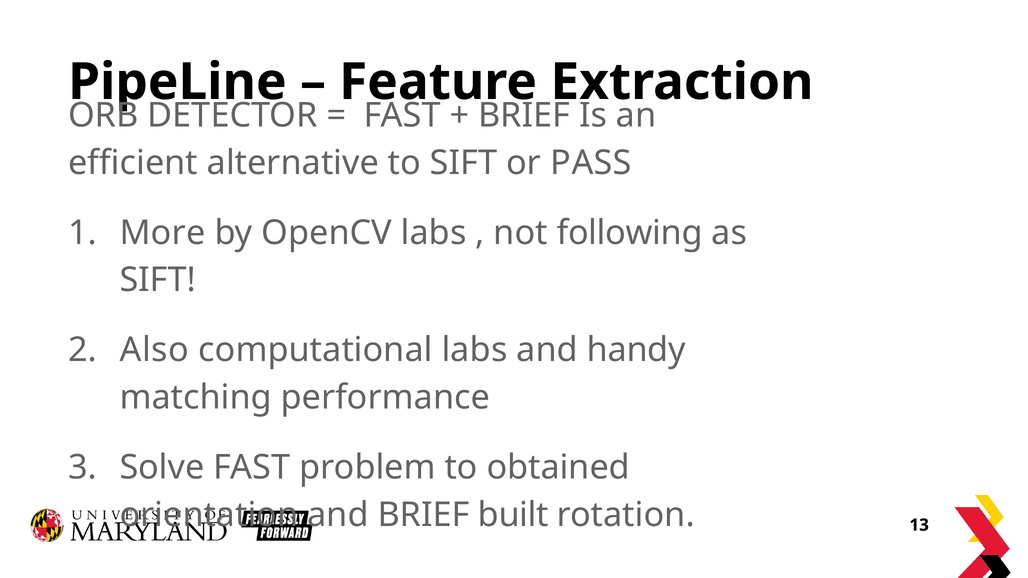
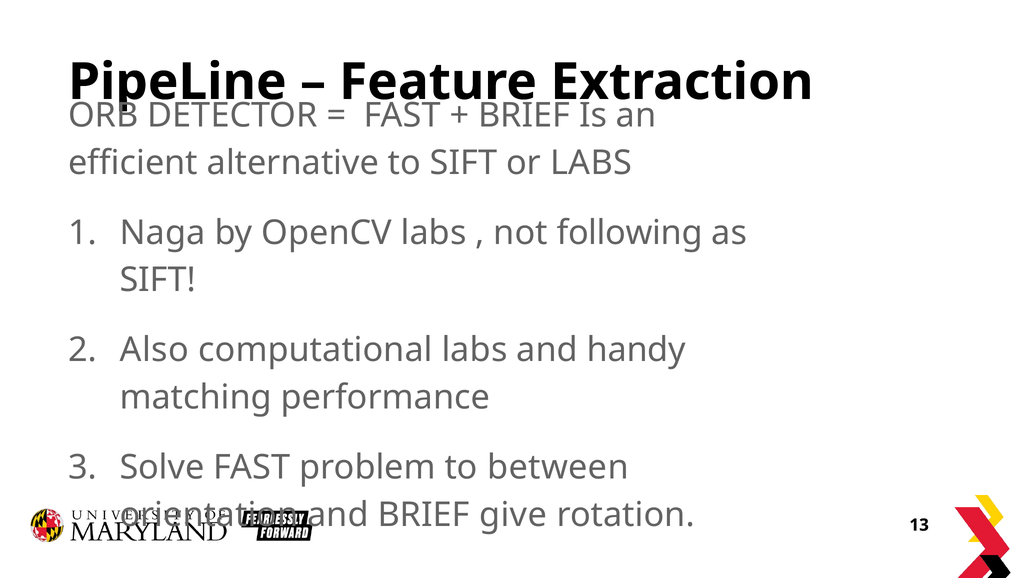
or PASS: PASS -> LABS (591, 163)
More: More -> Naga (163, 233)
obtained: obtained -> between (558, 468)
built: built -> give (513, 515)
